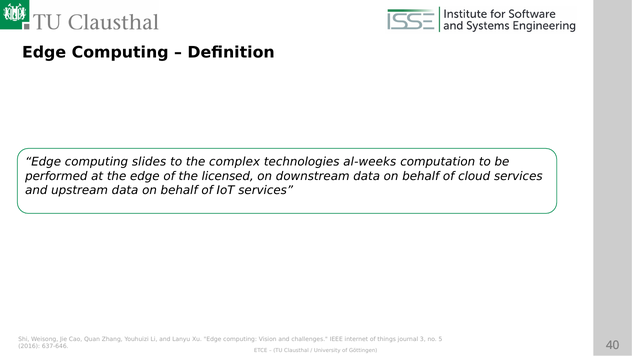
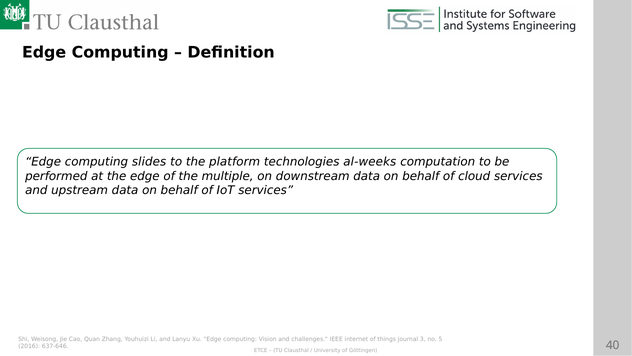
complex: complex -> platform (235, 162)
licensed: licensed -> multiple (228, 176)
